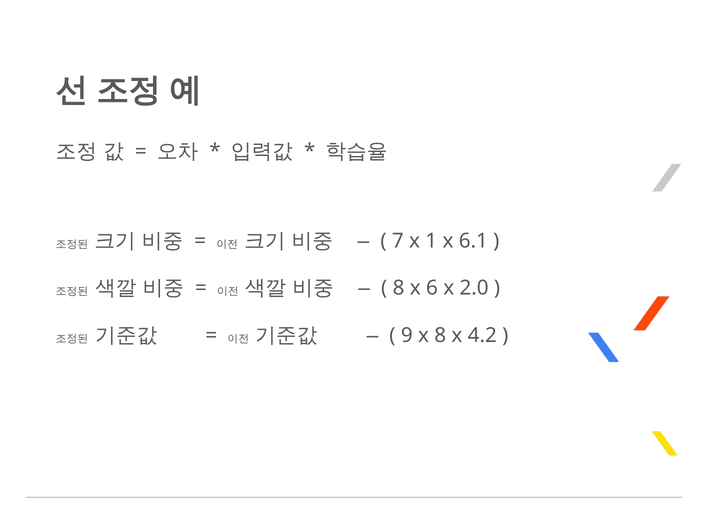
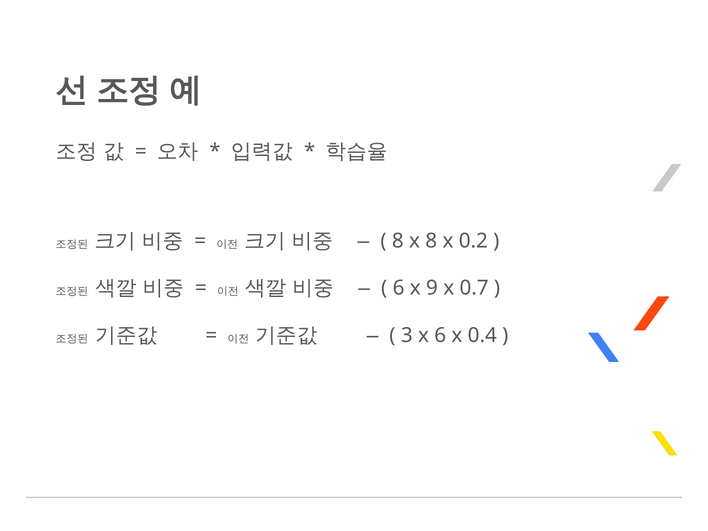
7: 7 -> 8 (398, 241)
x 1: 1 -> 8 (431, 241)
6.1: 6.1 -> 0.2 (473, 241)
8: 8 -> 6 (399, 288)
6: 6 -> 9 (432, 288)
2.0: 2.0 -> 0.7 (474, 288)
9: 9 -> 3 (407, 336)
x 8: 8 -> 6 (440, 336)
4.2: 4.2 -> 0.4 (482, 336)
